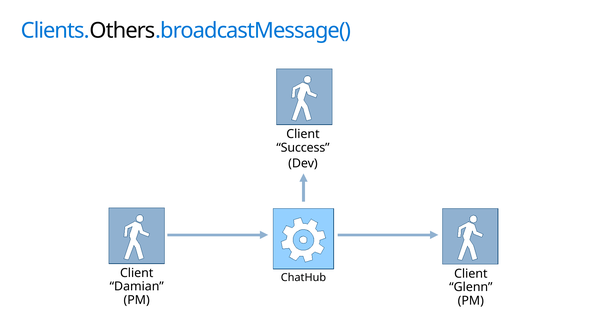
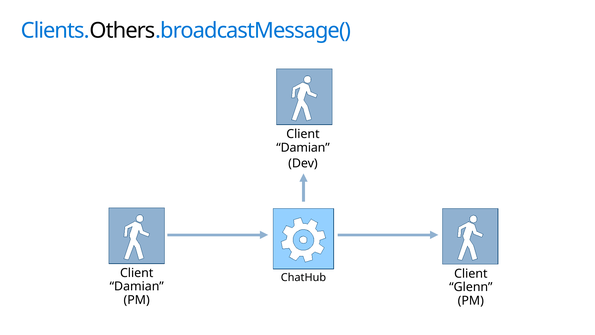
Success: Success -> Damian (303, 147)
